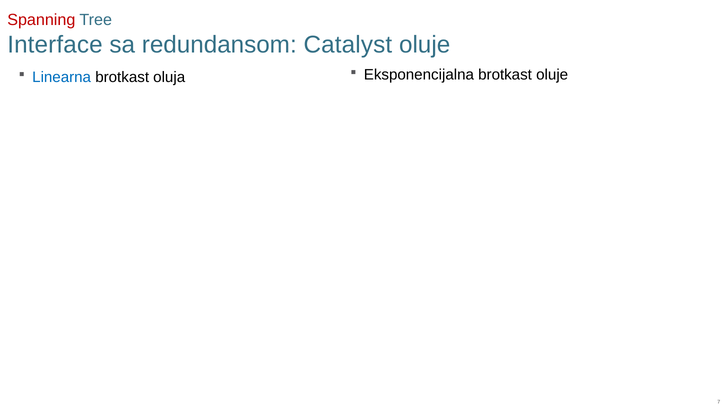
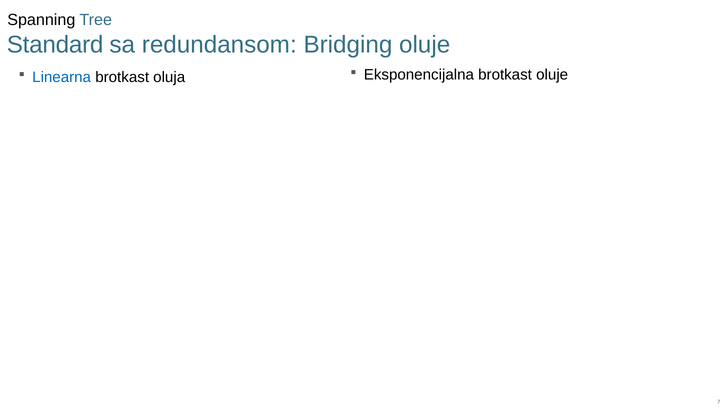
Spanning colour: red -> black (41, 20)
Interface: Interface -> Standard (55, 45)
Catalyst: Catalyst -> Bridging (348, 45)
